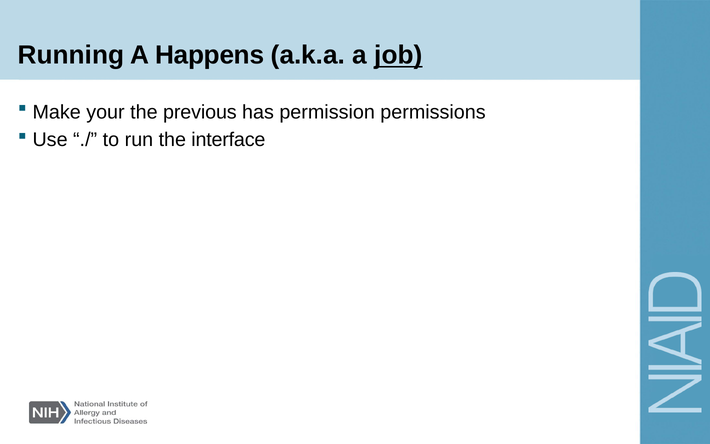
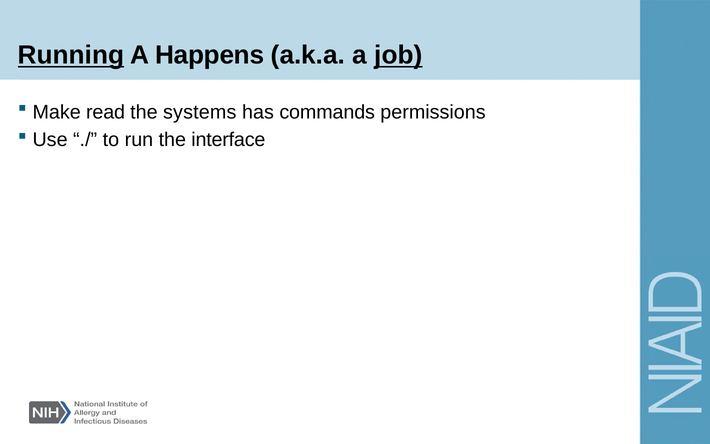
Running underline: none -> present (71, 55)
your: your -> read (106, 112)
previous: previous -> systems (200, 112)
permission: permission -> commands (327, 112)
